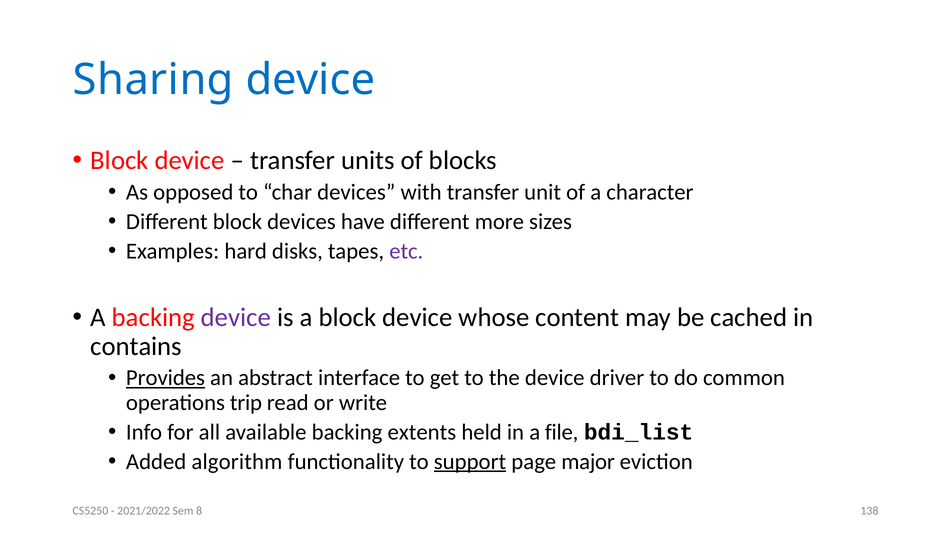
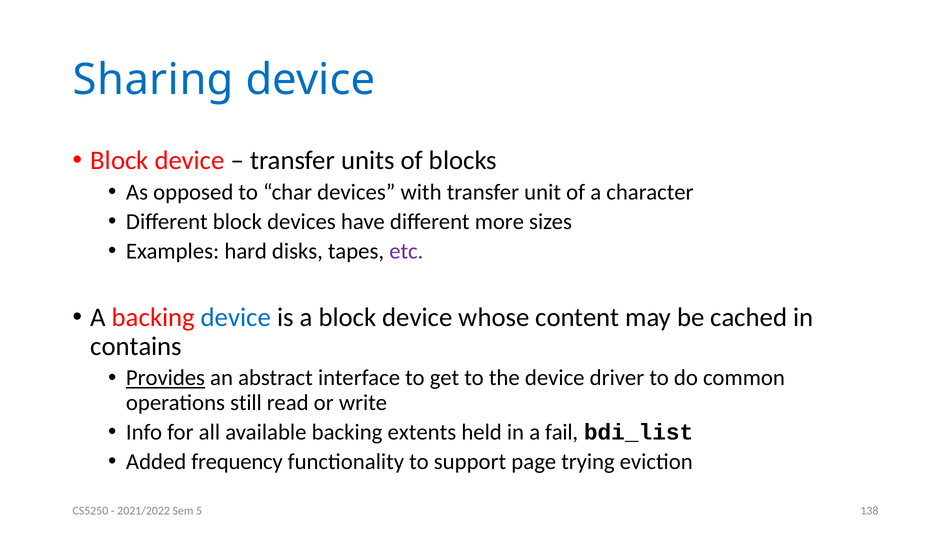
device colour: purple -> blue (236, 317)
trip: trip -> still (246, 402)
file: file -> fail (562, 432)
algorithm: algorithm -> frequency (237, 462)
support underline: present -> none (470, 462)
major: major -> trying (588, 462)
8: 8 -> 5 (199, 511)
